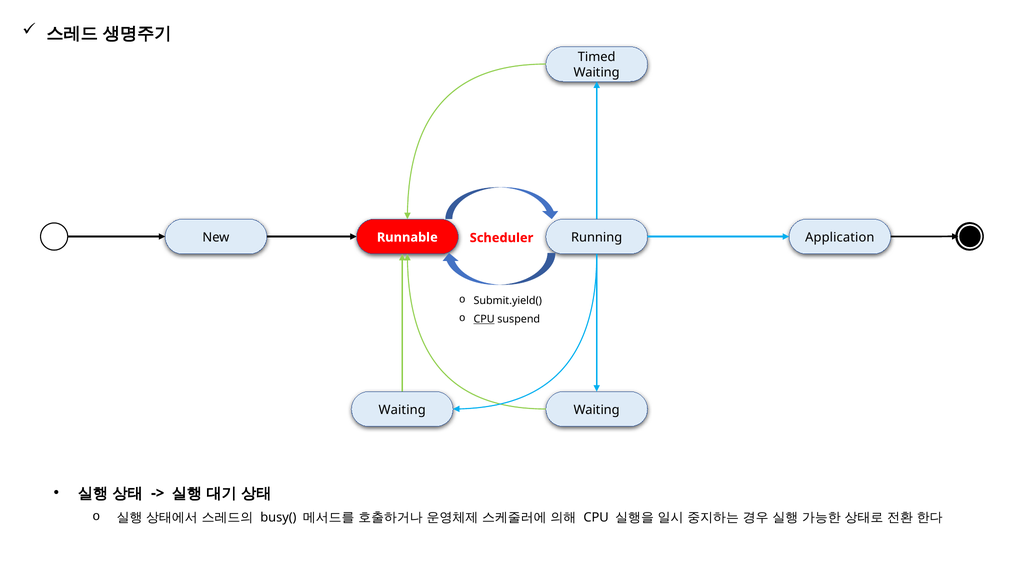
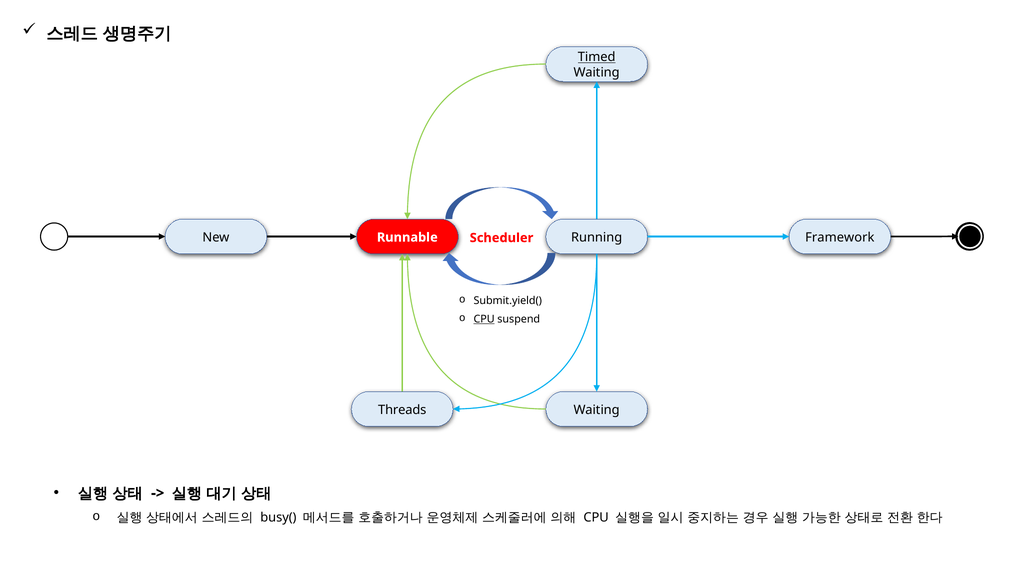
Timed underline: none -> present (597, 57)
Application: Application -> Framework (840, 237)
Waiting: Waiting -> Threads (402, 410)
